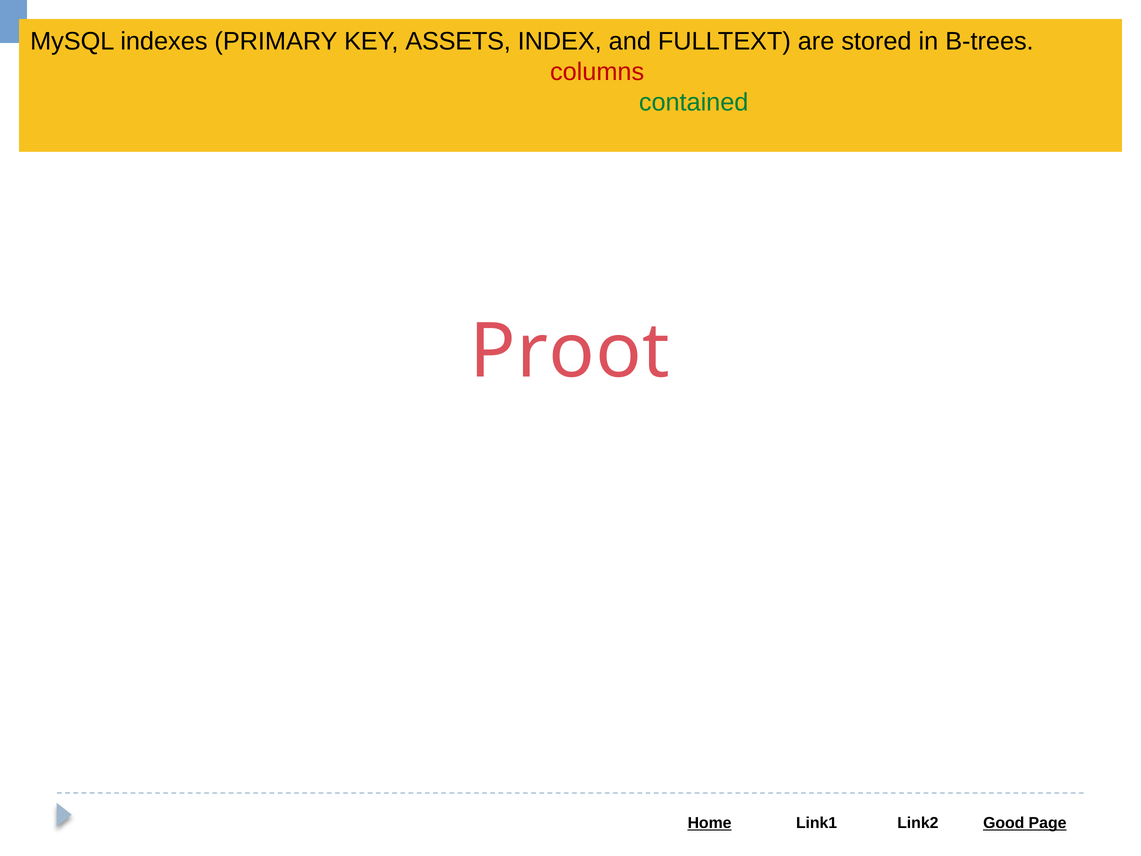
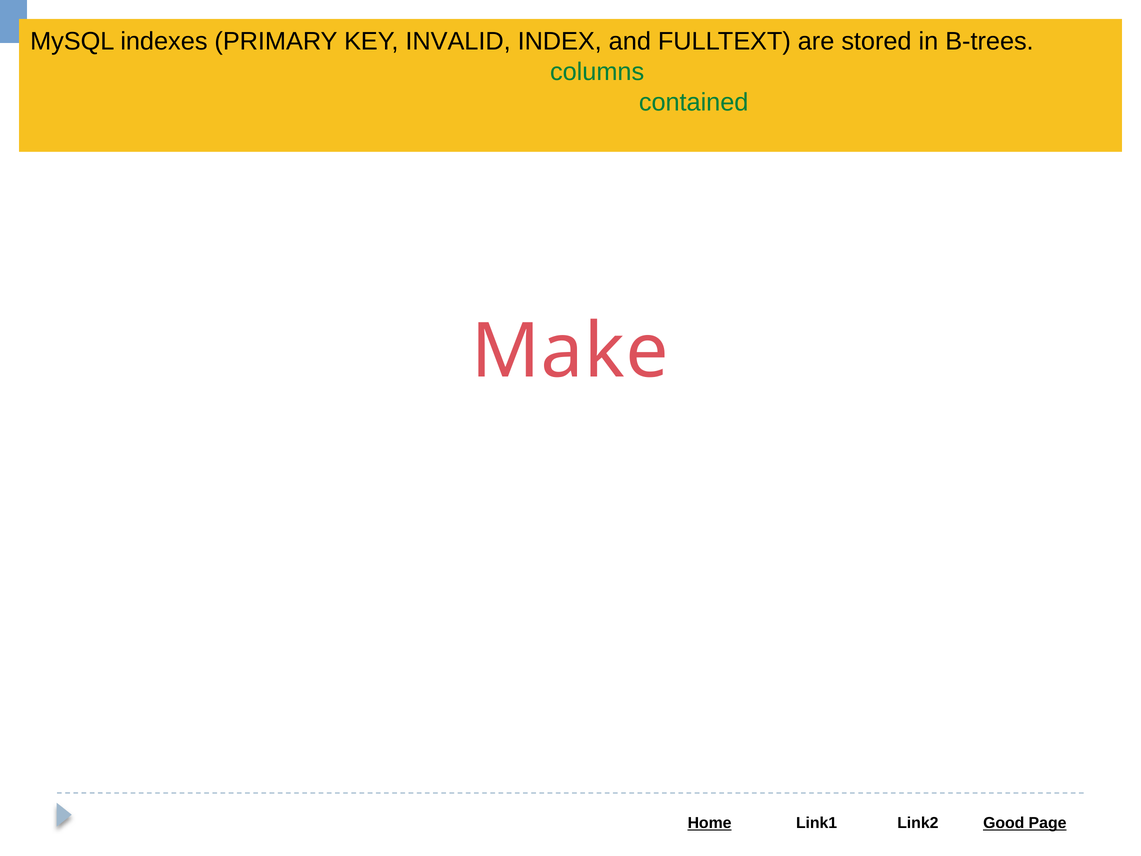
ASSETS: ASSETS -> INVALID (458, 42)
columns colour: red -> green (597, 72)
Proot: Proot -> Make (570, 351)
